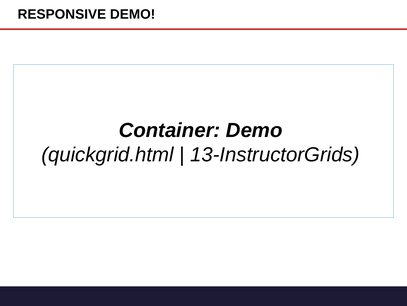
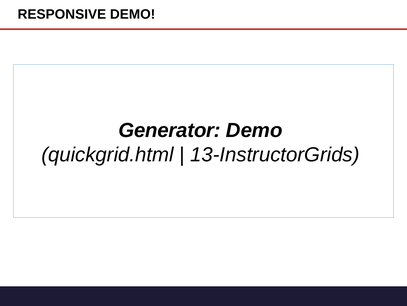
Container: Container -> Generator (170, 130)
